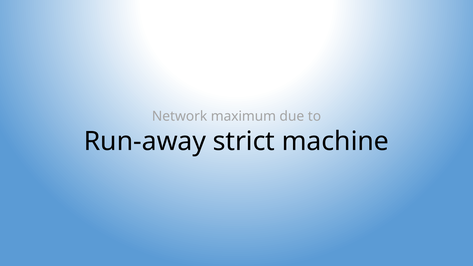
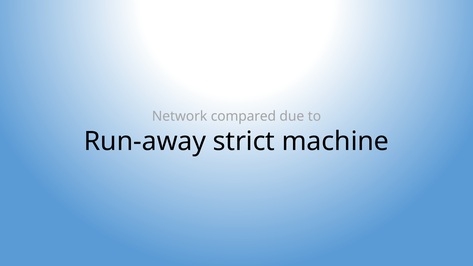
maximum: maximum -> compared (243, 116)
